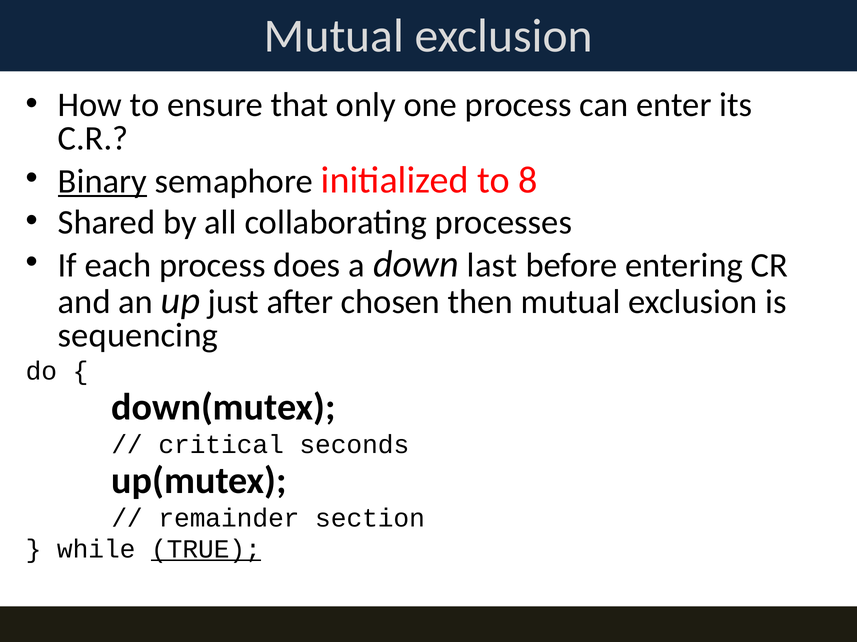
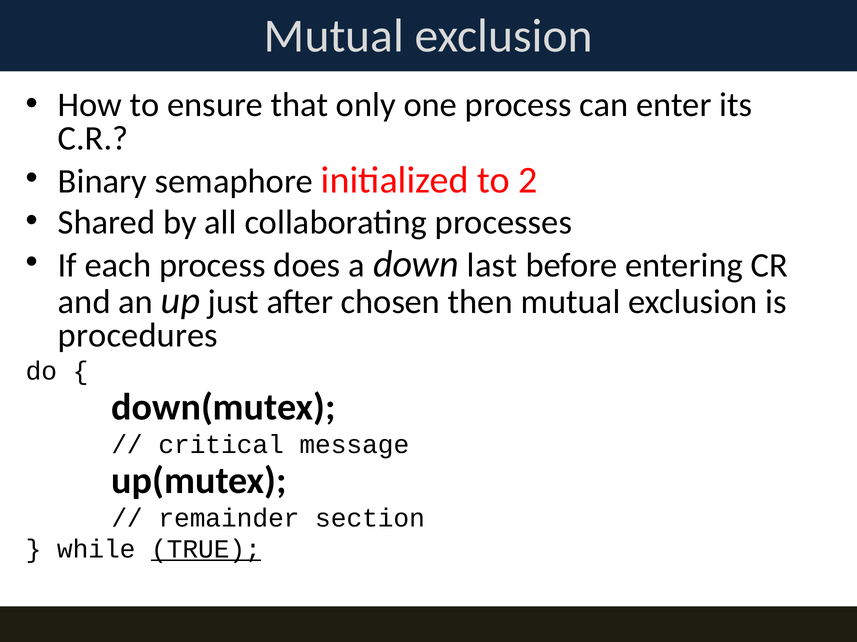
Binary underline: present -> none (102, 181)
8: 8 -> 2 (528, 180)
sequencing: sequencing -> procedures (138, 336)
seconds: seconds -> message (354, 445)
